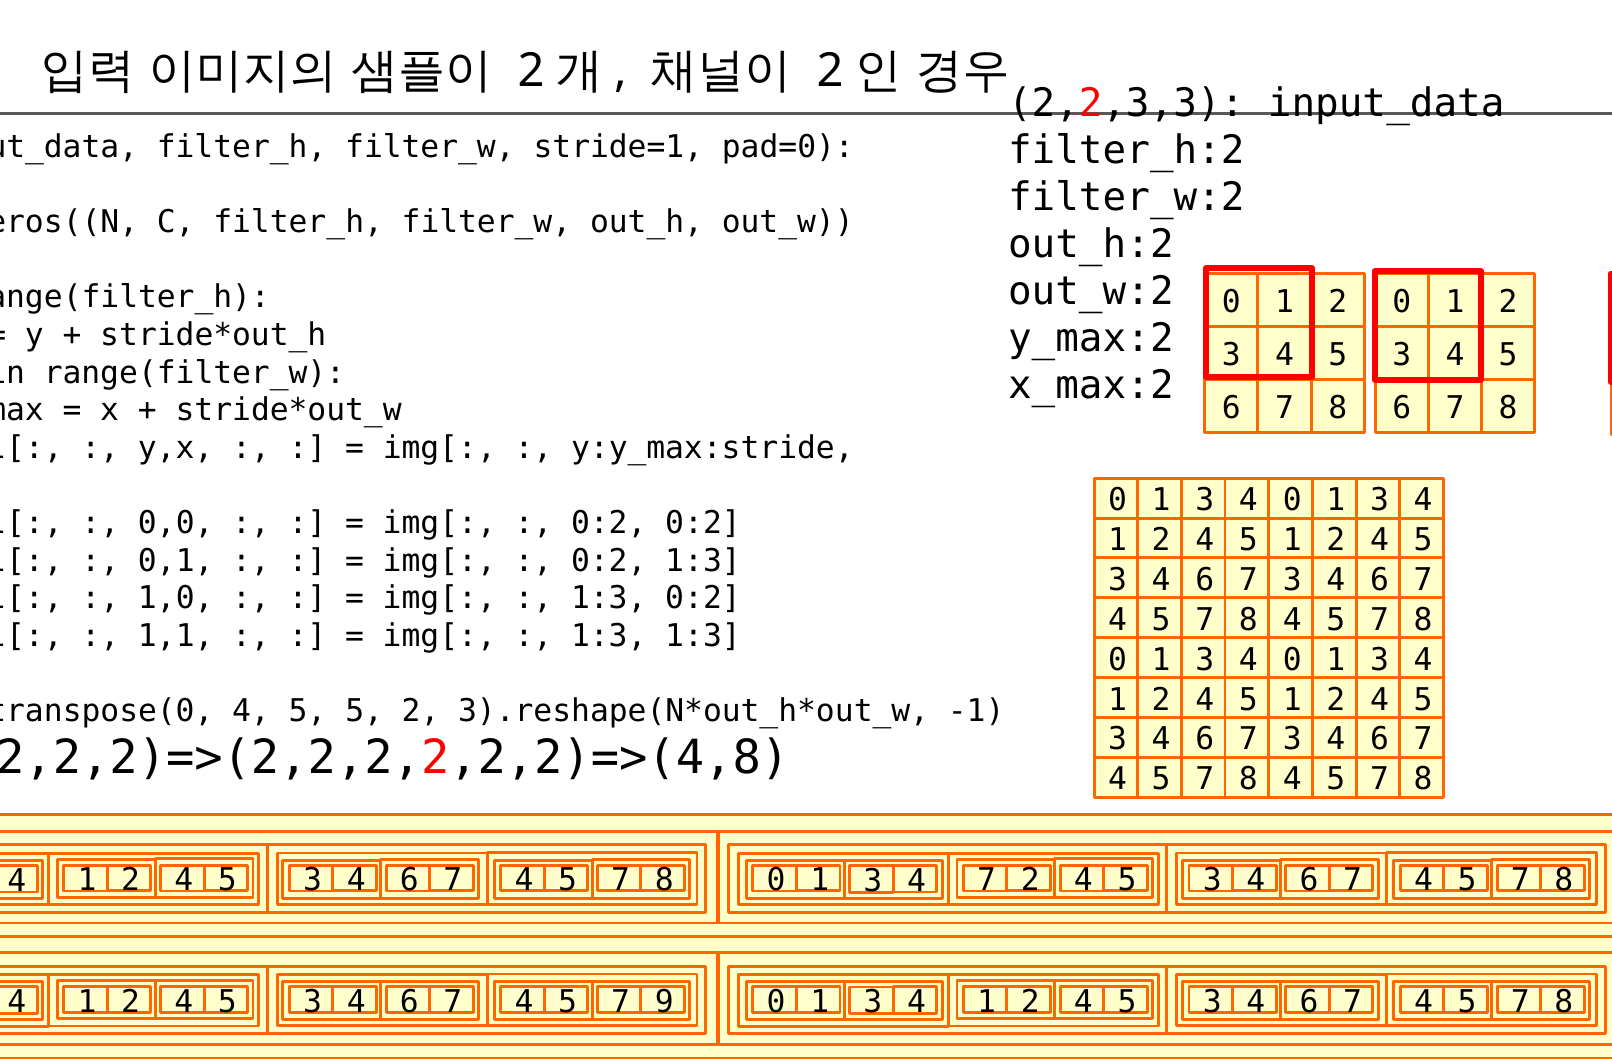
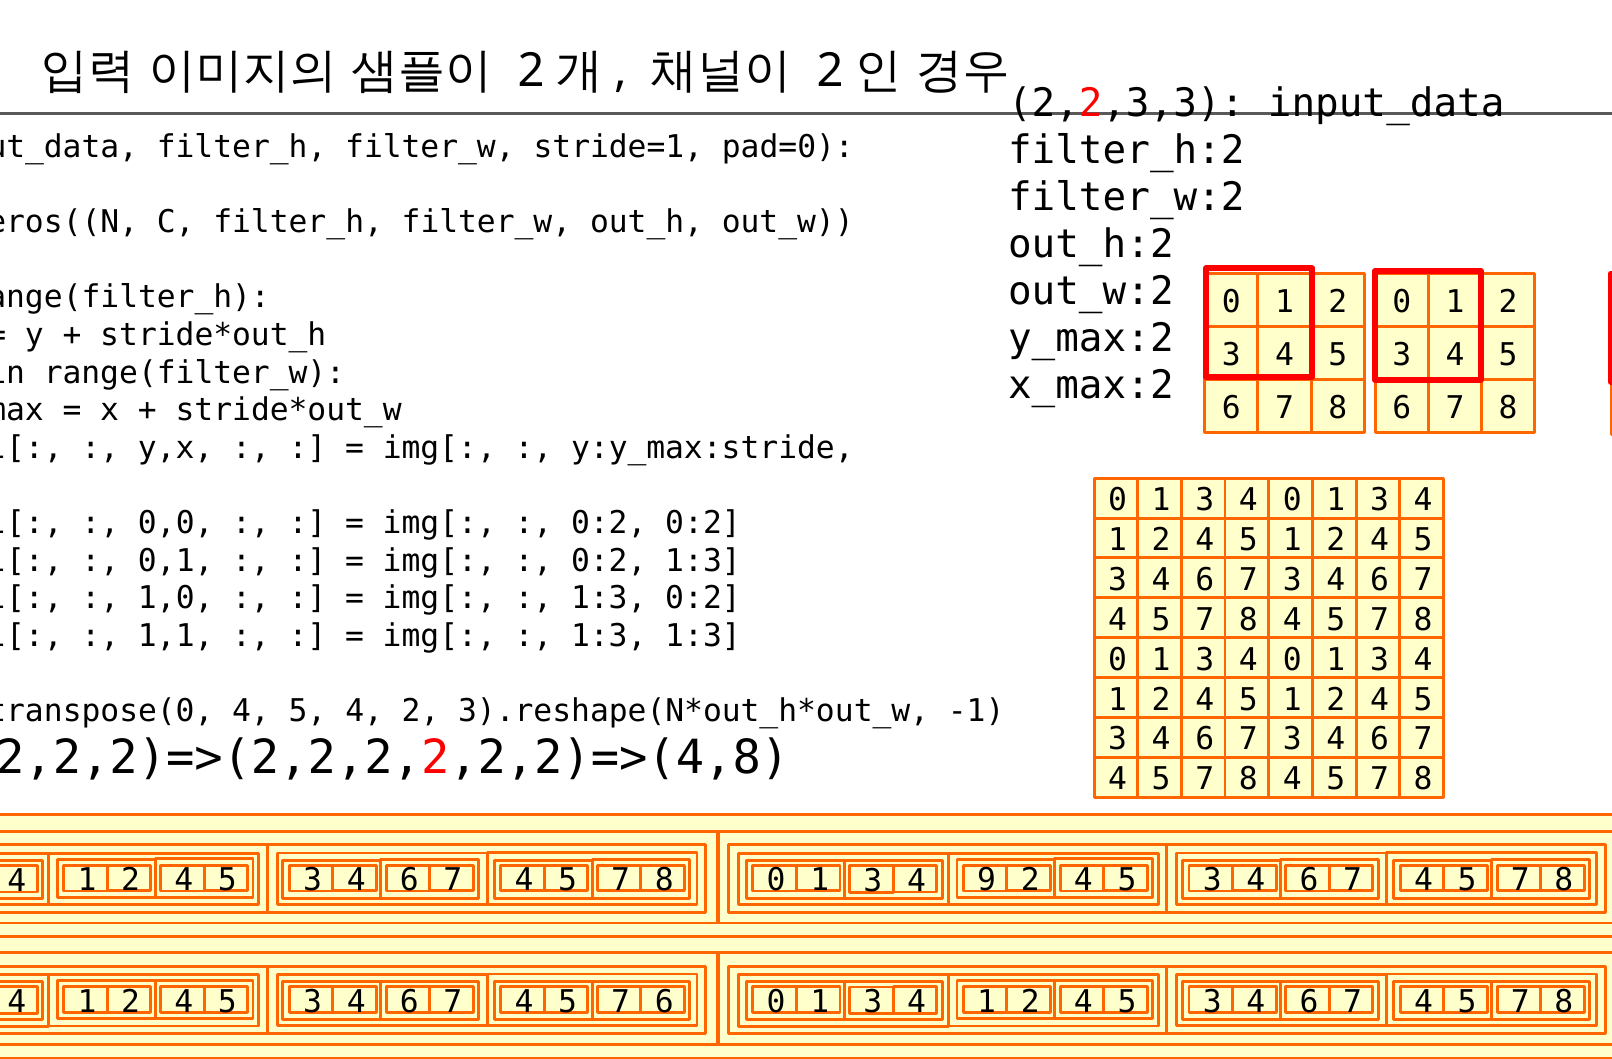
5 5: 5 -> 4 (364, 711)
4 7: 7 -> 9 (987, 880)
7 9: 9 -> 6 (664, 1001)
